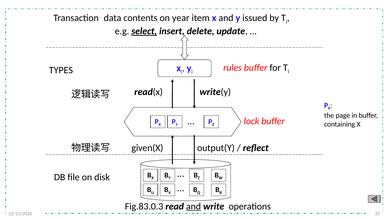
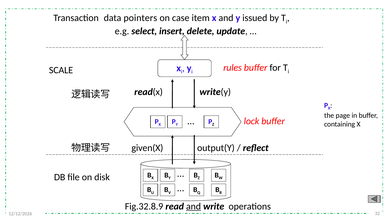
contents: contents -> pointers (140, 18)
year: year -> case (181, 18)
select underline: present -> none (144, 31)
TYPES: TYPES -> SCALE (61, 70)
Fig.83.0.3: Fig.83.0.3 -> Fig.32.8.9 (144, 206)
